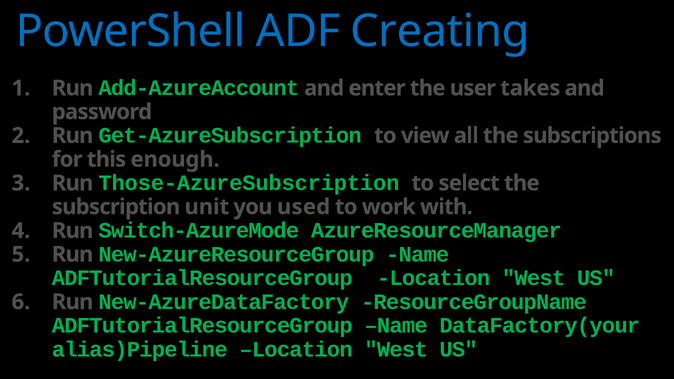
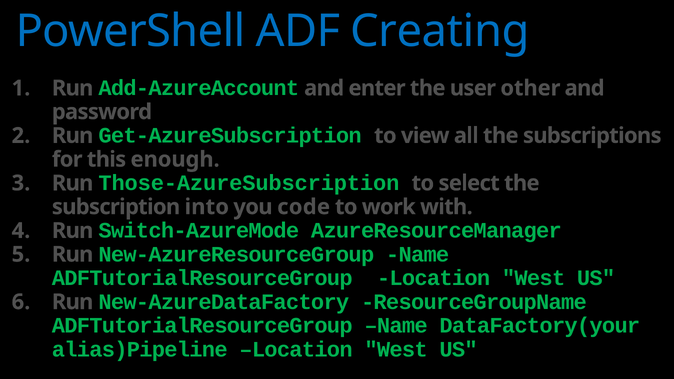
takes: takes -> other (530, 88)
unit: unit -> into (207, 207)
used: used -> code (304, 207)
